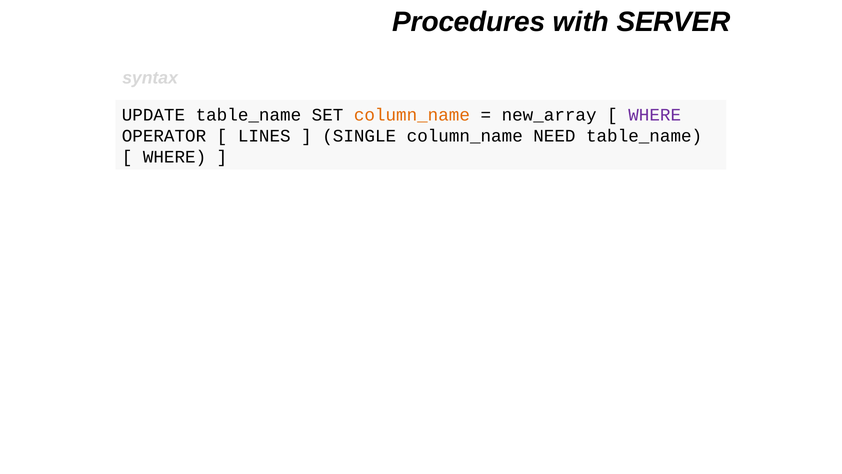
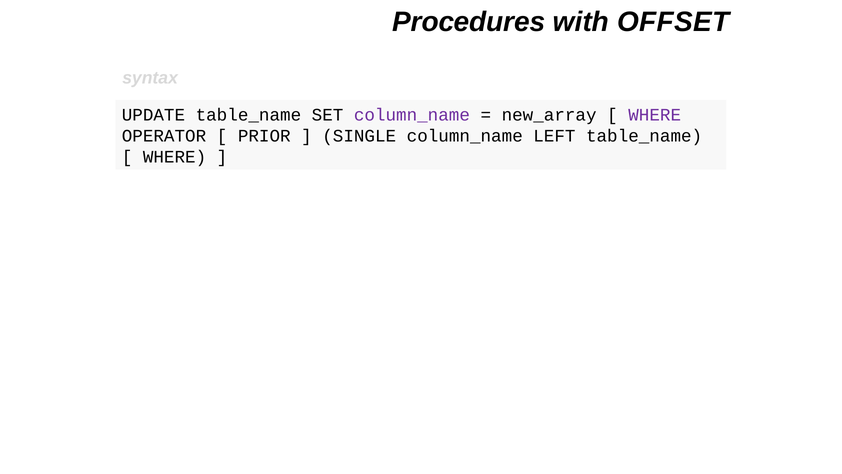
SERVER: SERVER -> OFFSET (673, 22)
column_name colour: orange -> purple (412, 115)
LINES: LINES -> PRIOR (264, 136)
NEED: NEED -> LEFT (554, 136)
